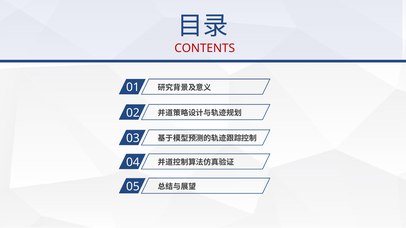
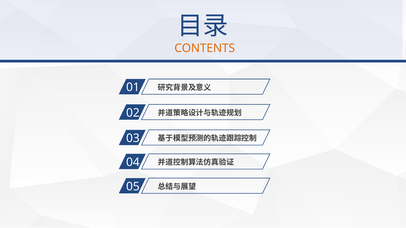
CONTENTS colour: red -> orange (205, 48)
